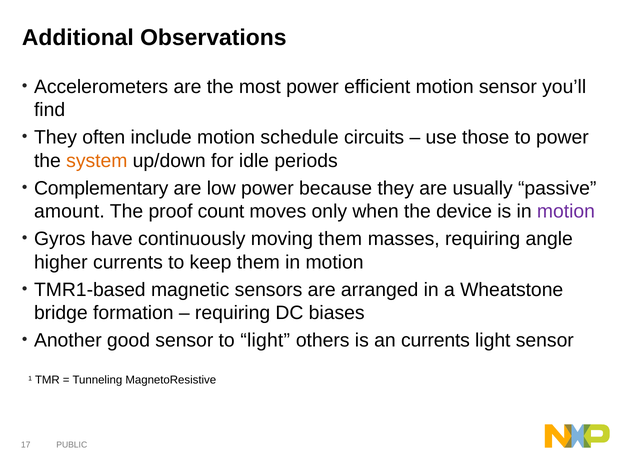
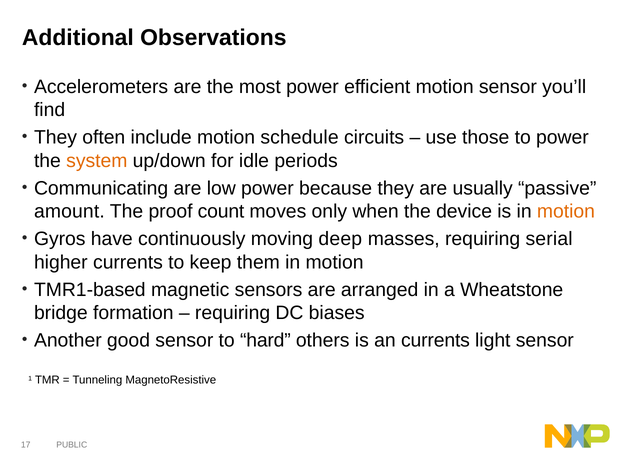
Complementary: Complementary -> Communicating (101, 188)
motion colour: purple -> orange (566, 212)
moving them: them -> deep (340, 239)
angle: angle -> serial (549, 239)
to light: light -> hard (265, 341)
